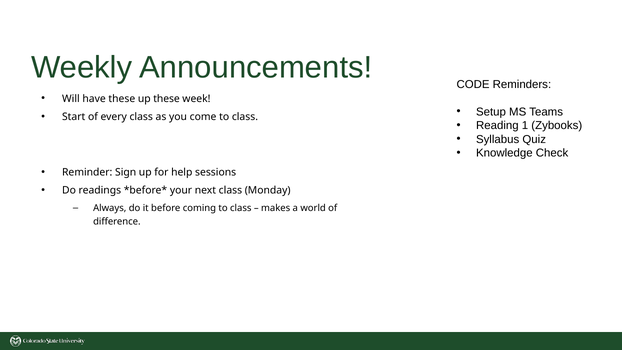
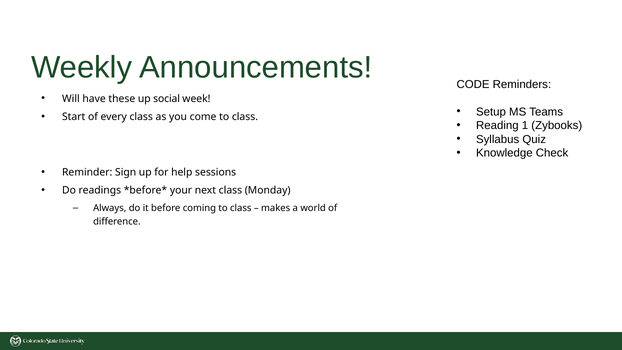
up these: these -> social (167, 99)
